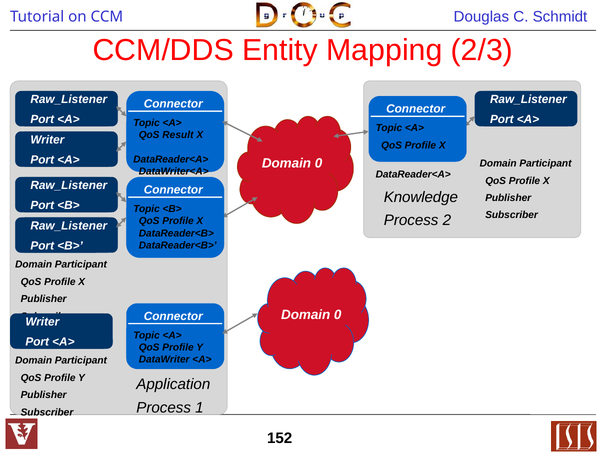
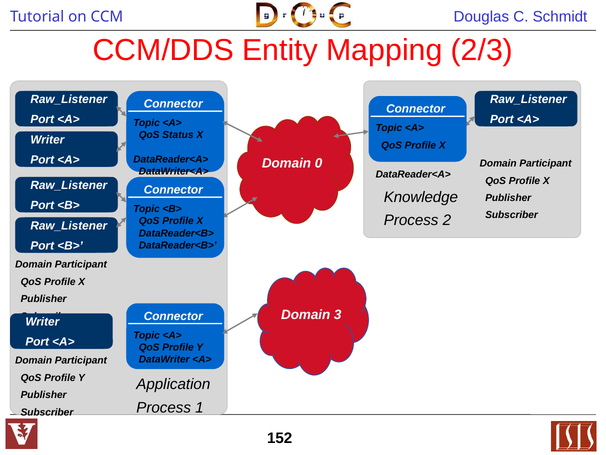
Result: Result -> Status (178, 135)
0: 0 -> 3 (338, 314)
